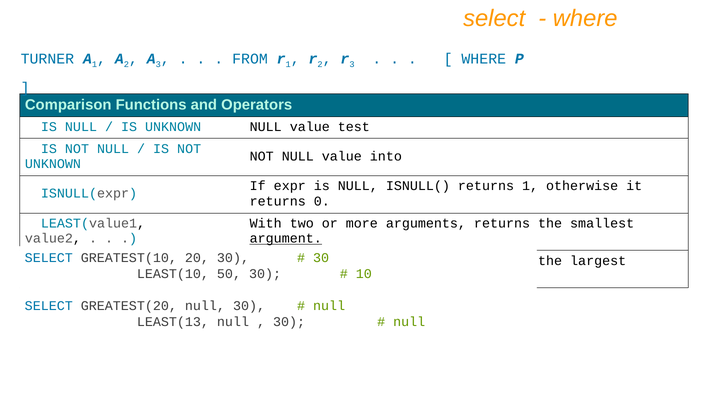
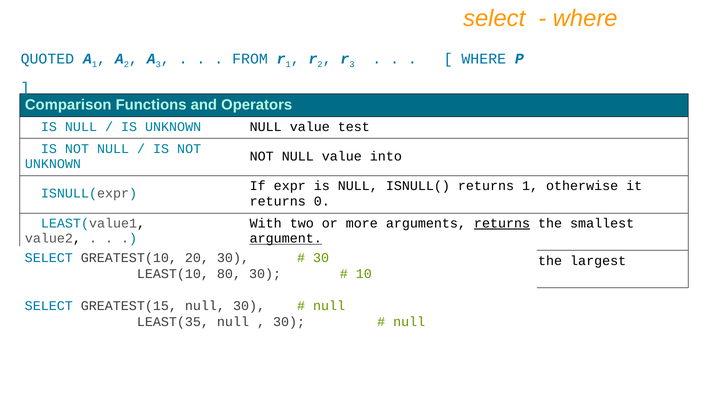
TURNER: TURNER -> QUOTED (47, 59)
returns underline: none -> present (502, 224)
50: 50 -> 80 (229, 274)
GREATEST(20: GREATEST(20 -> GREATEST(15 (129, 306)
LEAST(13: LEAST(13 -> LEAST(35 (173, 322)
